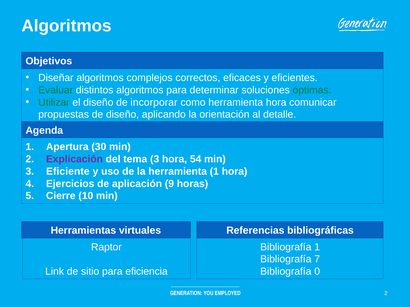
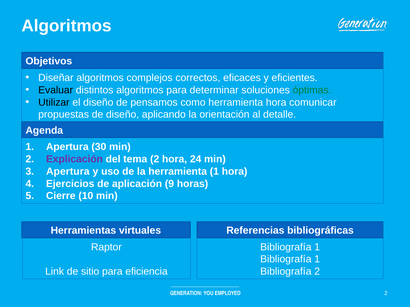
Evaluar colour: green -> black (56, 90)
Utilizar colour: green -> black (54, 102)
incorporar: incorporar -> pensamos (154, 102)
tema 3: 3 -> 2 (155, 159)
54: 54 -> 24 (196, 159)
3 Eficiente: Eficiente -> Apertura (68, 172)
7: 7 -> 1 (317, 260)
Bibliografía 0: 0 -> 2 (317, 272)
